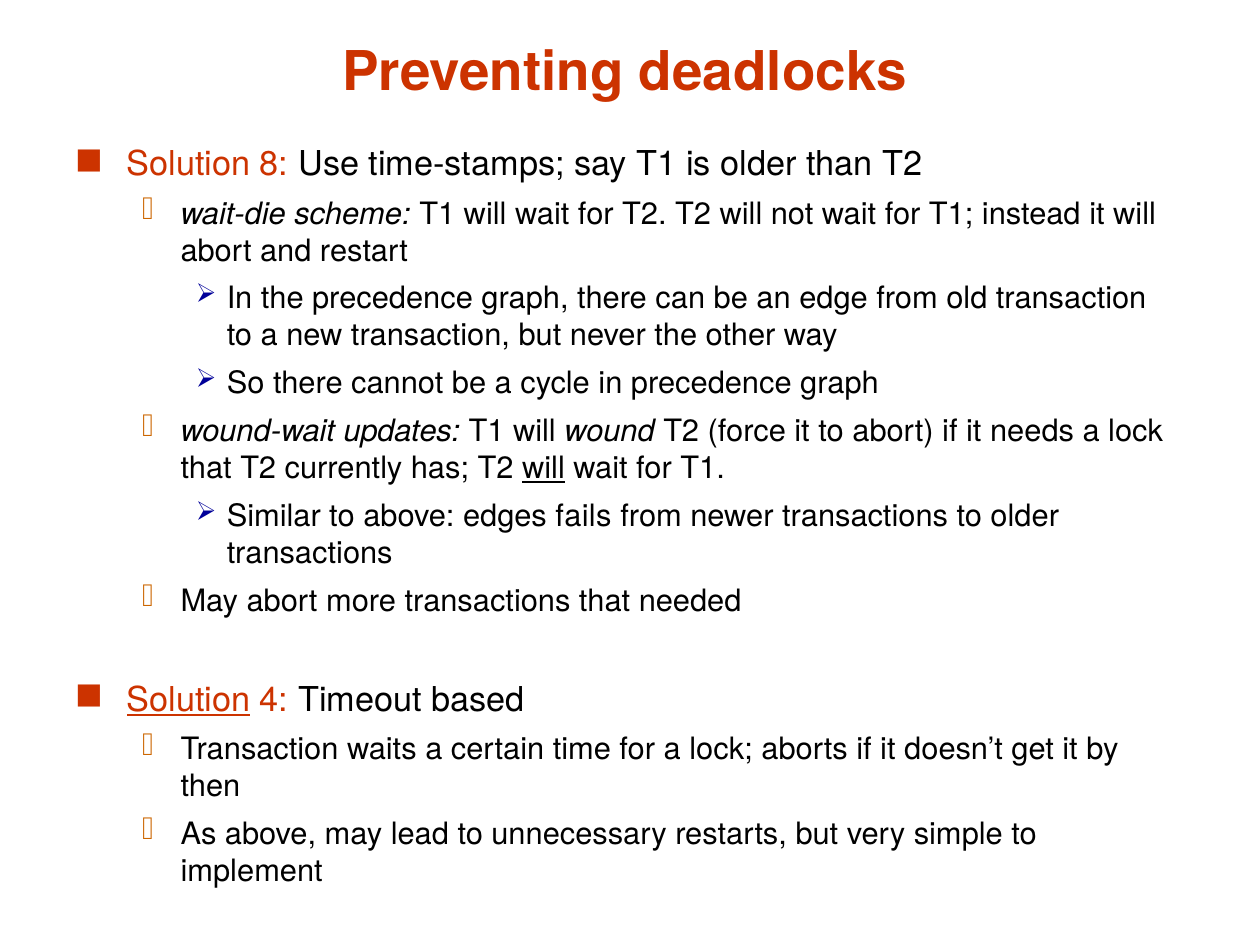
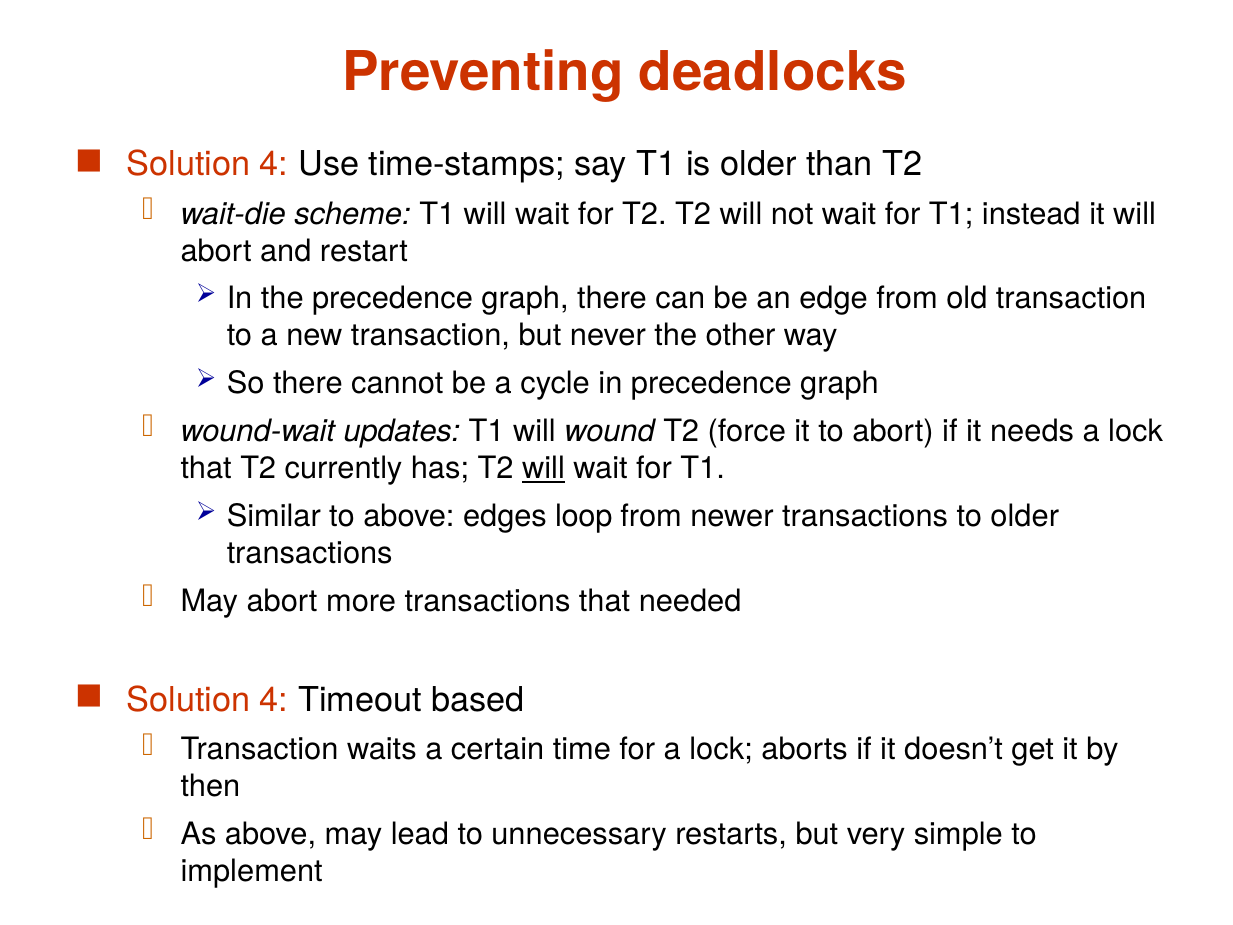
8: 8 -> 4 (274, 164)
fails: fails -> loop (584, 516)
Solution underline: present -> none (189, 700)
